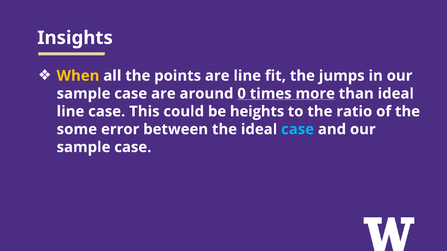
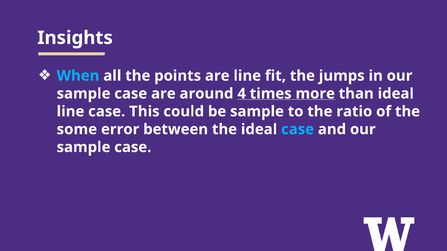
When colour: yellow -> light blue (78, 76)
0: 0 -> 4 (242, 94)
be heights: heights -> sample (257, 112)
